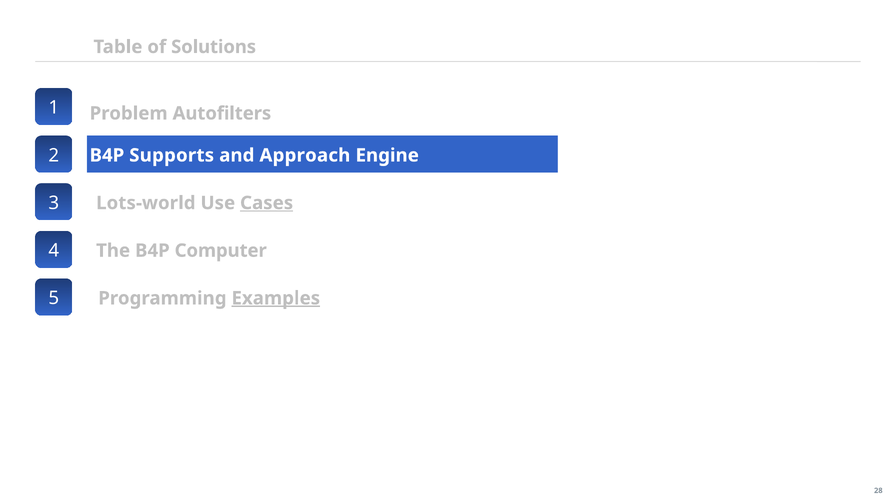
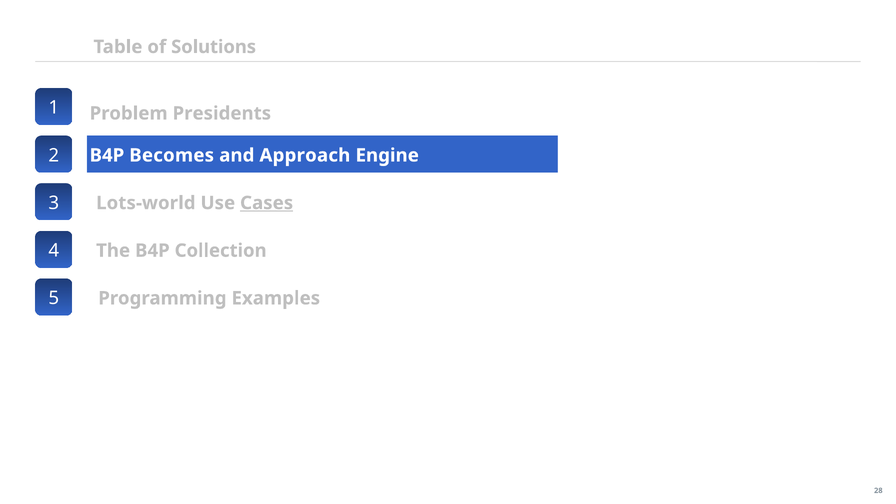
Autofilters: Autofilters -> Presidents (222, 113)
Supports: Supports -> Becomes (172, 155)
Computer: Computer -> Collection (221, 251)
Examples underline: present -> none (276, 298)
